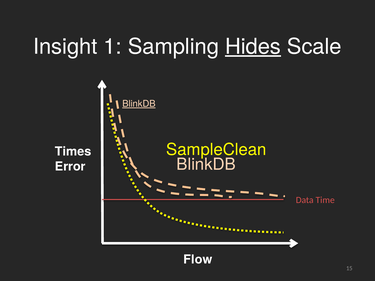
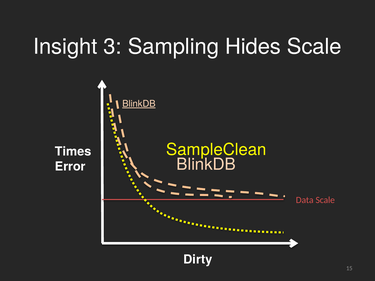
1: 1 -> 3 (113, 47)
Hides underline: present -> none (253, 47)
Data Time: Time -> Scale (325, 200)
Flow: Flow -> Dirty (198, 260)
